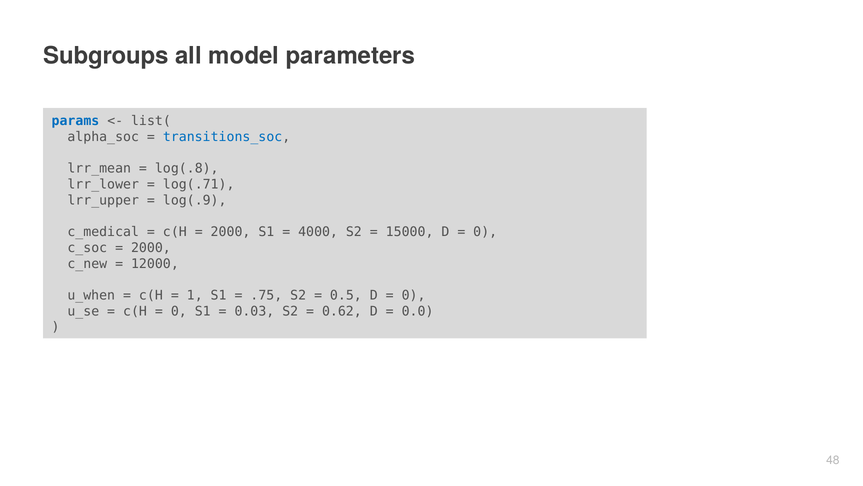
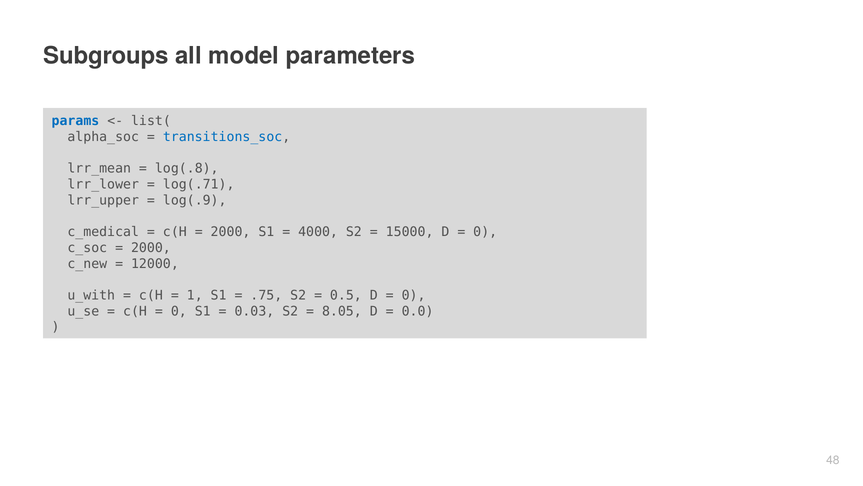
u_when: u_when -> u_with (91, 295)
0.62: 0.62 -> 8.05 (342, 311)
